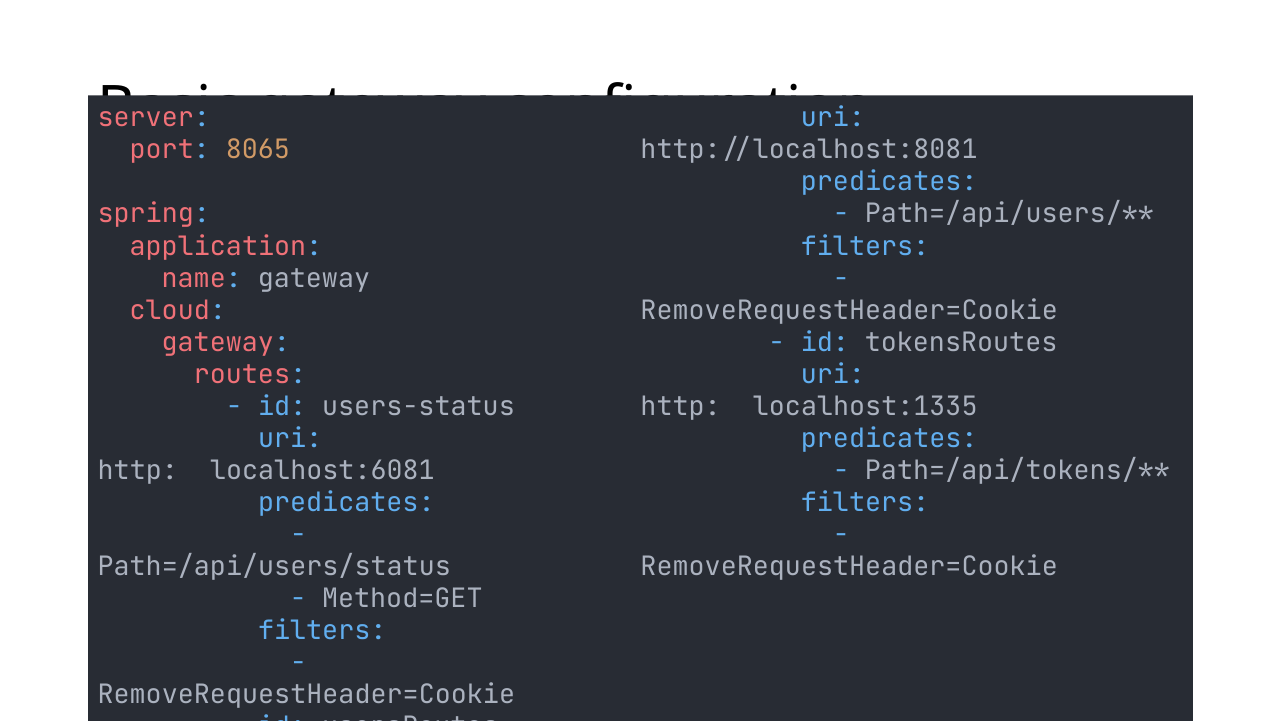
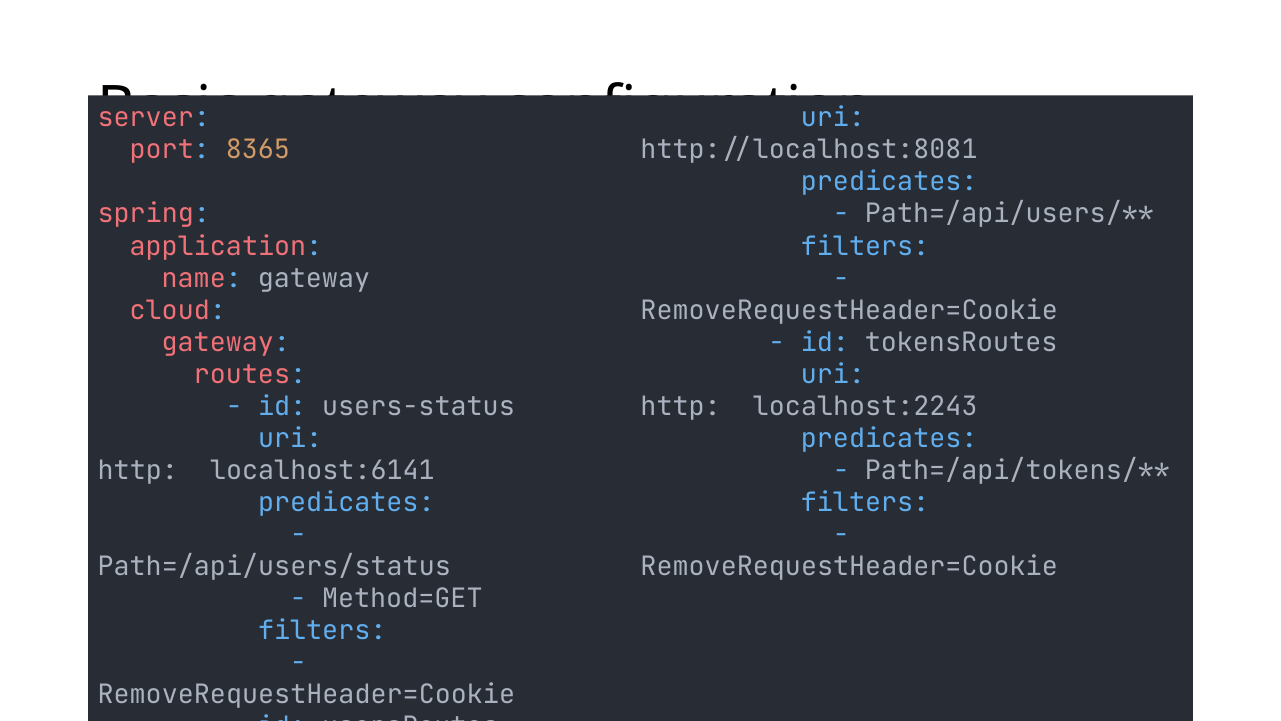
8065: 8065 -> 8365 (258, 150)
http://localhost:1335: http://localhost:1335 -> http://localhost:2243 (809, 406)
http://localhost:6081: http://localhost:6081 -> http://localhost:6141 (266, 470)
